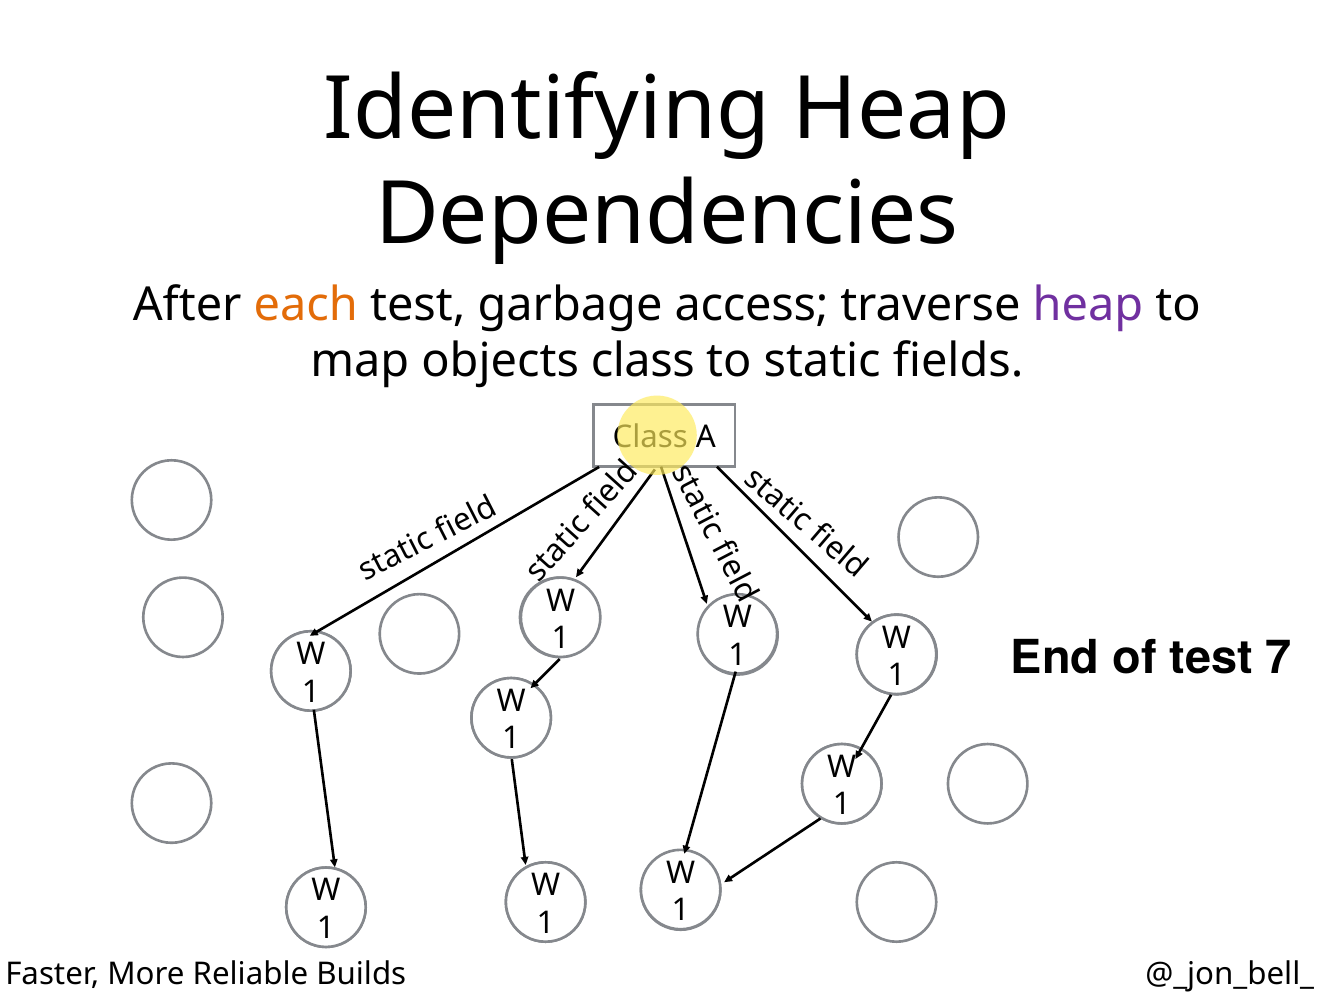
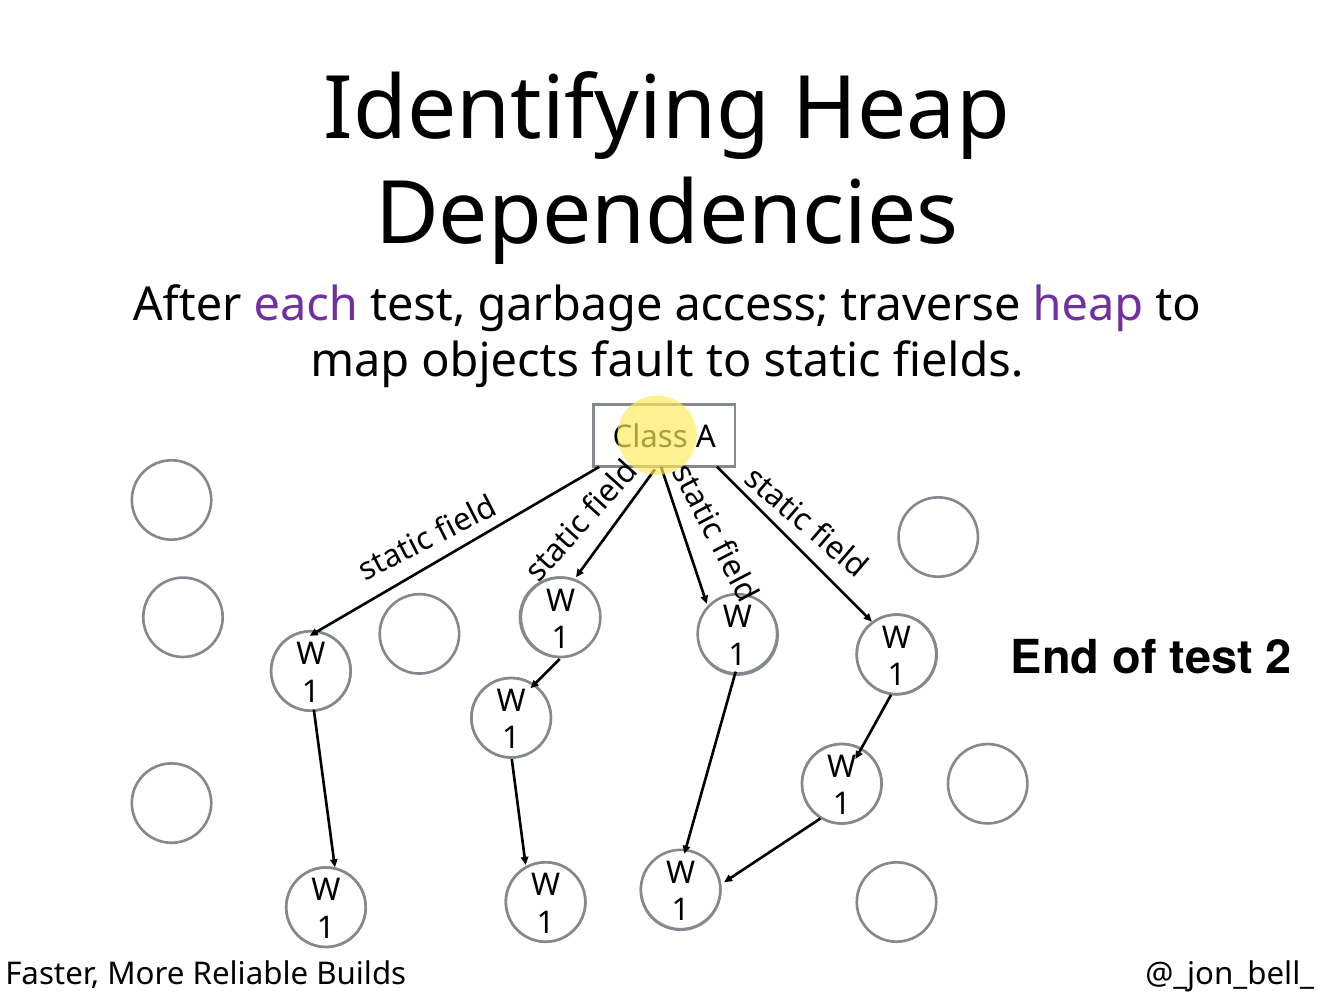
each colour: orange -> purple (306, 305)
objects class: class -> fault (642, 362)
7: 7 -> 2 (1279, 658)
